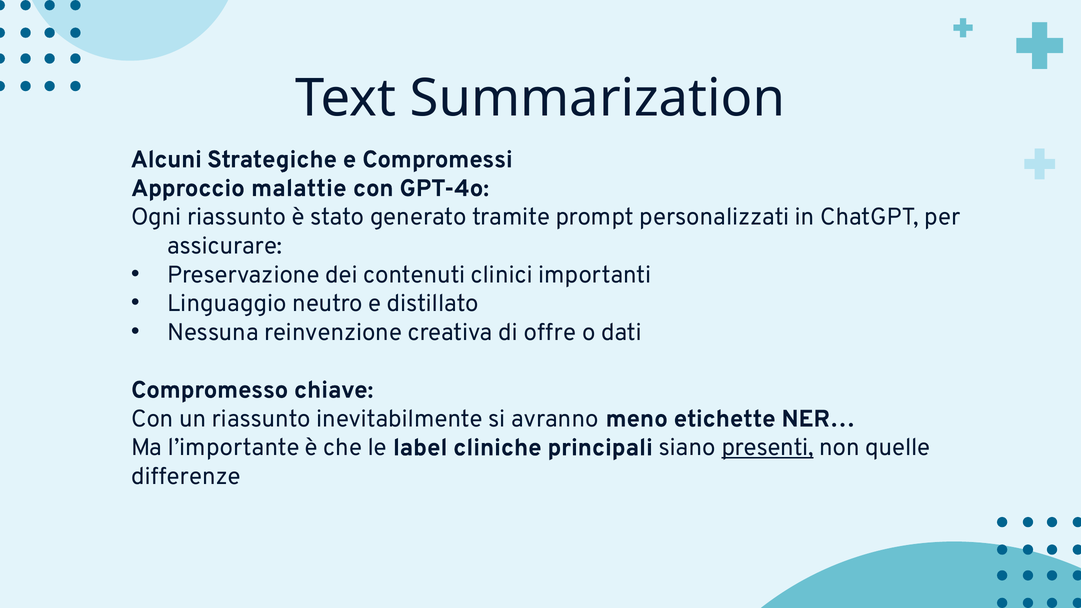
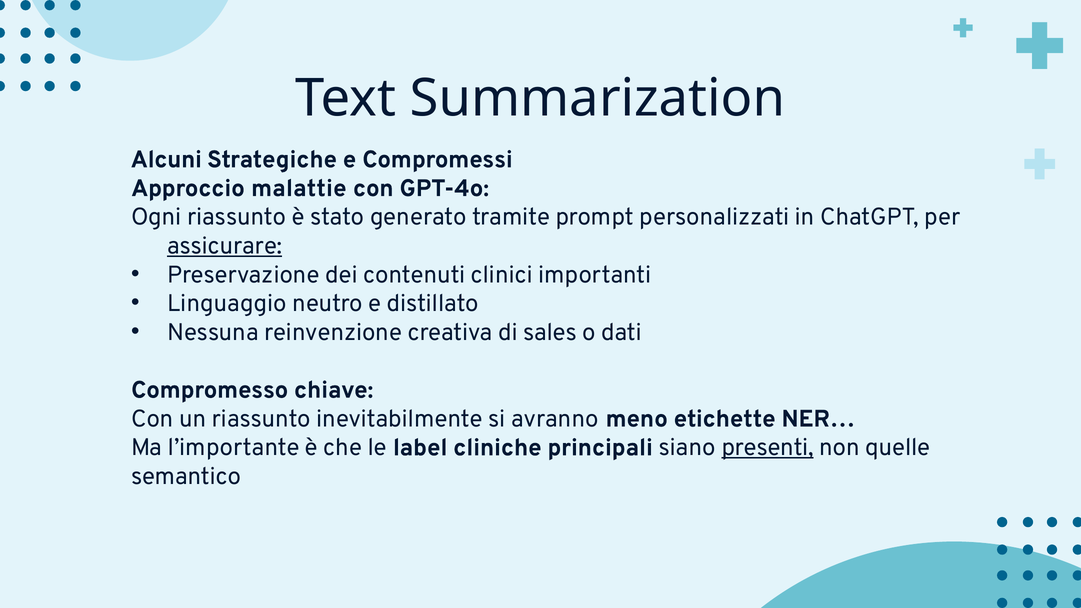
assicurare underline: none -> present (225, 246)
offre: offre -> sales (550, 332)
differenze: differenze -> semantico (186, 476)
